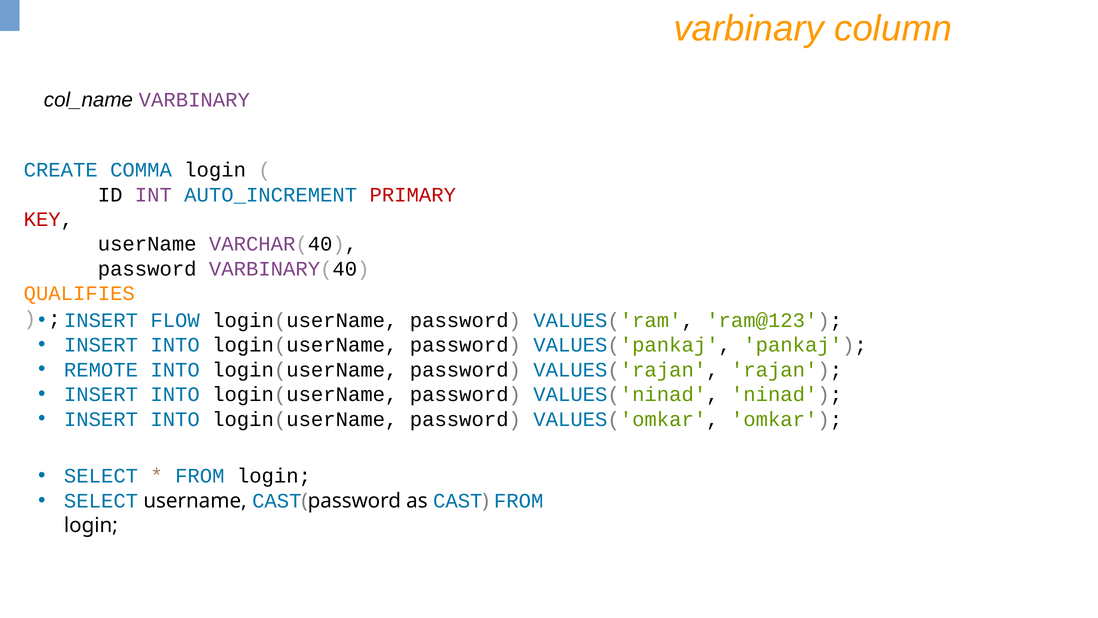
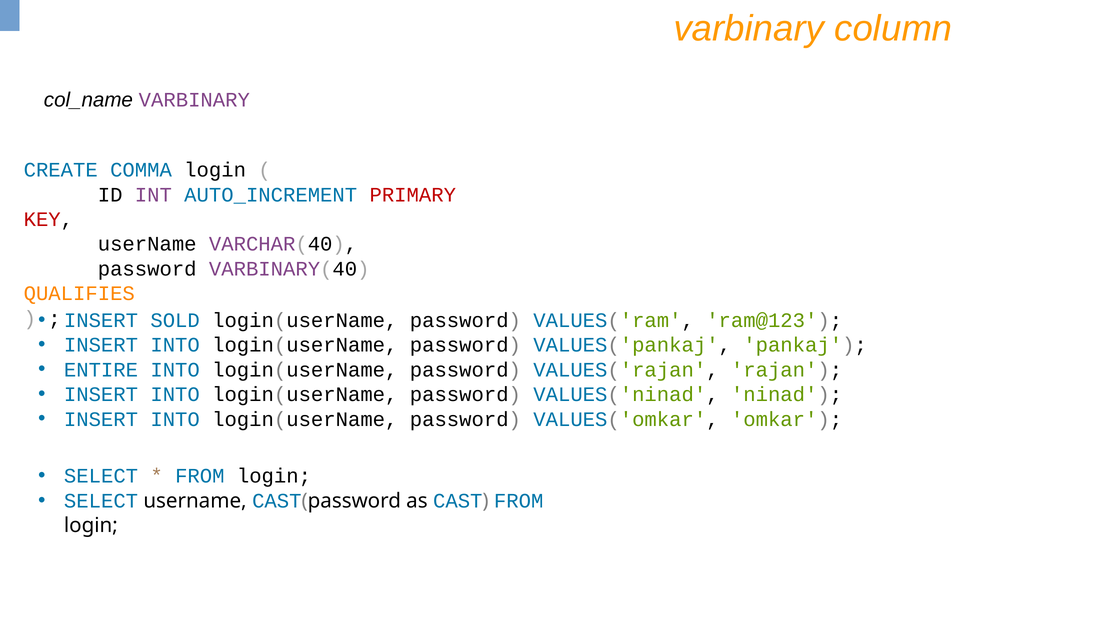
FLOW: FLOW -> SOLD (175, 320)
REMOTE: REMOTE -> ENTIRE (101, 370)
